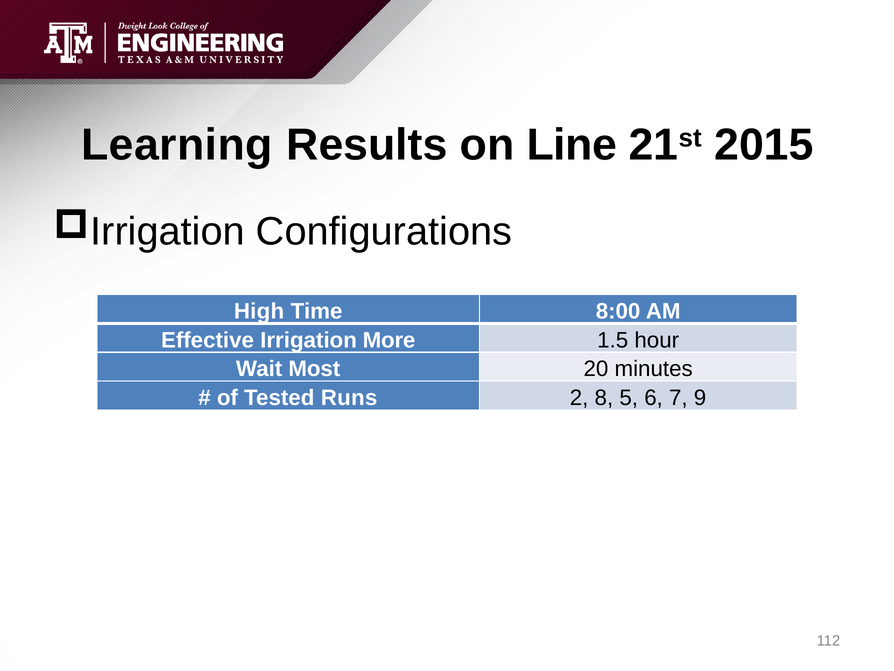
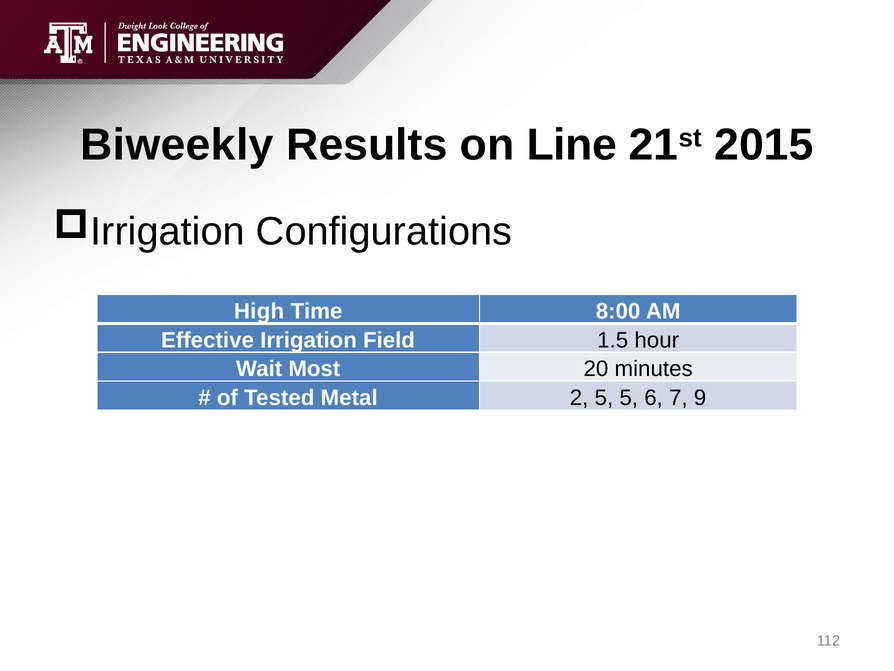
Learning: Learning -> Biweekly (177, 145)
More: More -> Field (389, 340)
Runs: Runs -> Metal (349, 397)
2 8: 8 -> 5 (604, 397)
